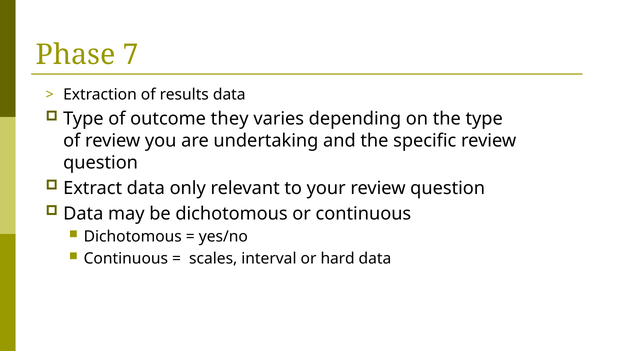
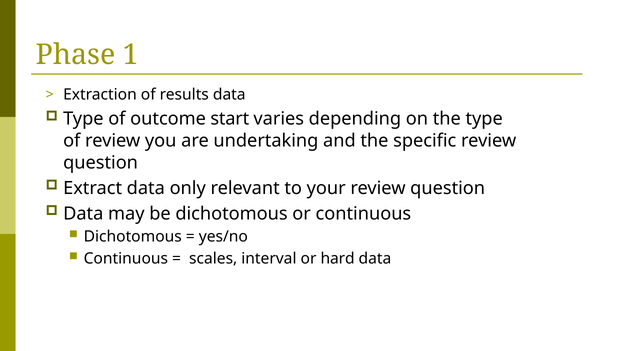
7: 7 -> 1 (131, 55)
they: they -> start (230, 119)
